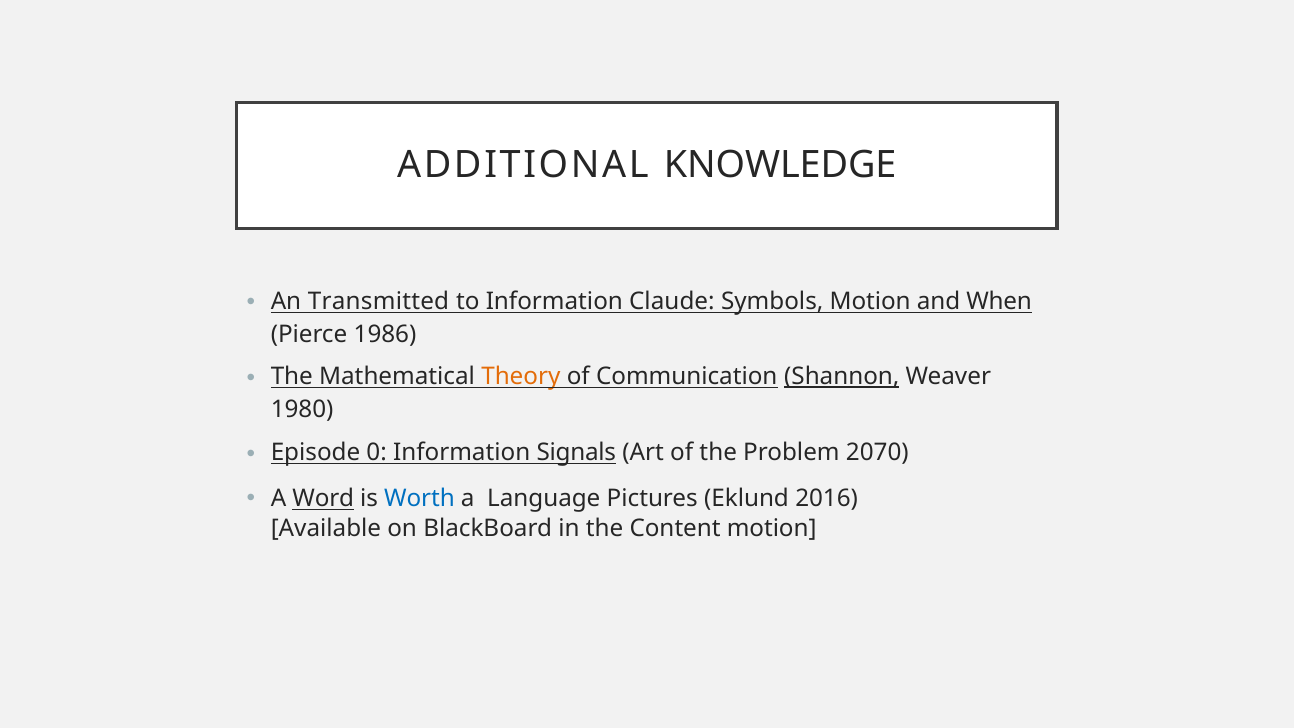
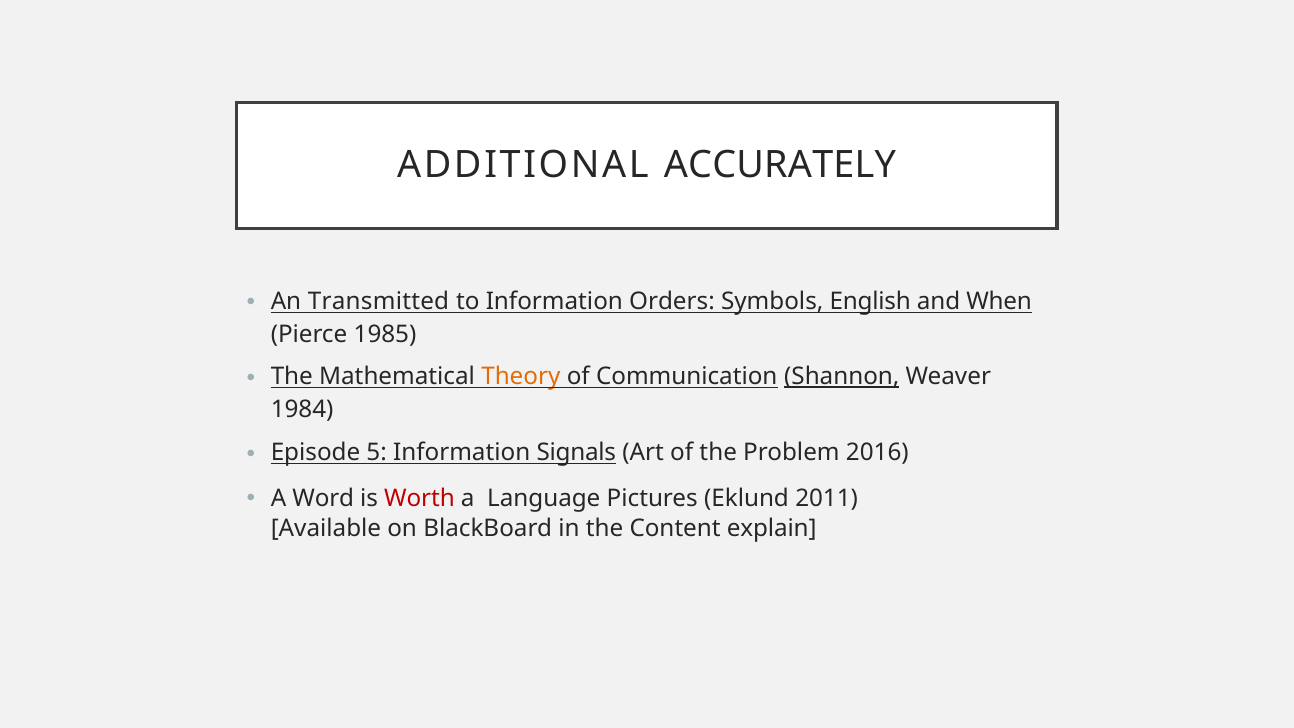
KNOWLEDGE: KNOWLEDGE -> ACCURATELY (780, 165)
Claude: Claude -> Orders (672, 301)
Symbols Motion: Motion -> English (870, 301)
1986: 1986 -> 1985 (385, 334)
1980: 1980 -> 1984 (302, 410)
0: 0 -> 5 (377, 452)
2070: 2070 -> 2016 (877, 452)
Word underline: present -> none (323, 499)
Worth colour: blue -> red (419, 499)
2016: 2016 -> 2011 (827, 499)
Content motion: motion -> explain (772, 528)
